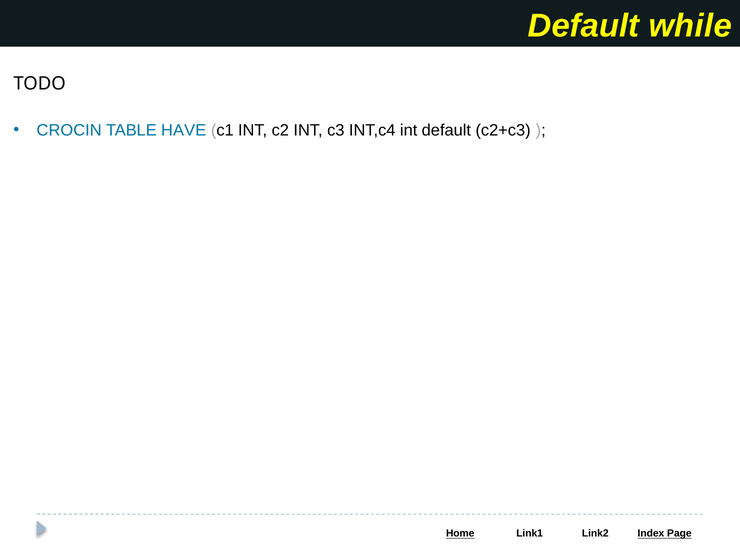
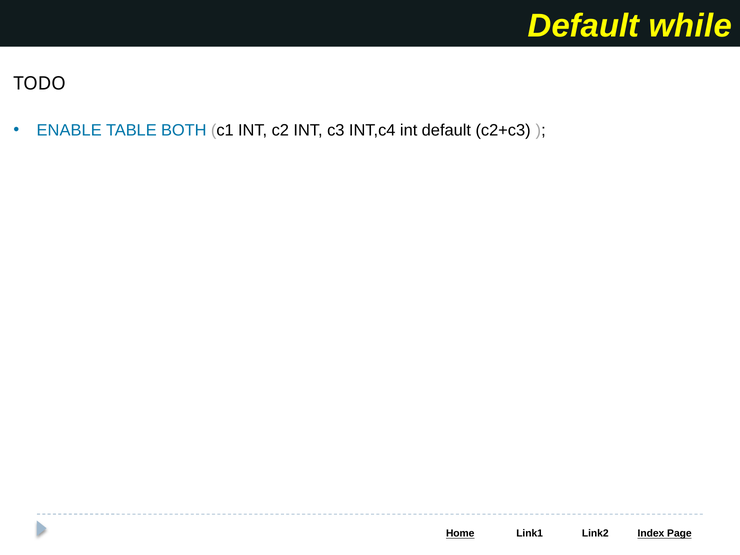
CROCIN: CROCIN -> ENABLE (69, 130)
HAVE: HAVE -> BOTH (184, 130)
